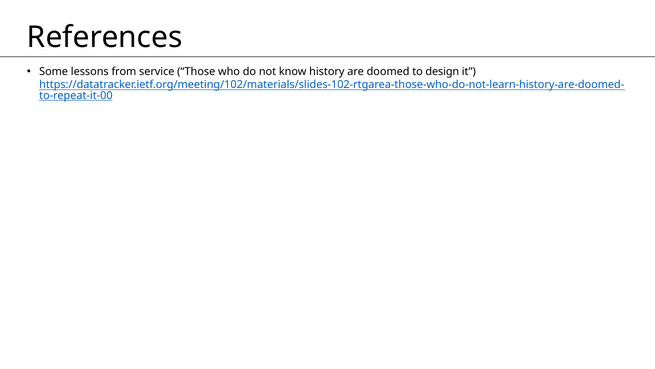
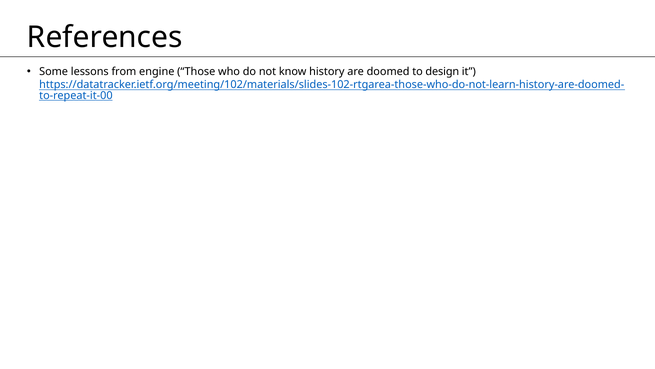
service: service -> engine (157, 72)
